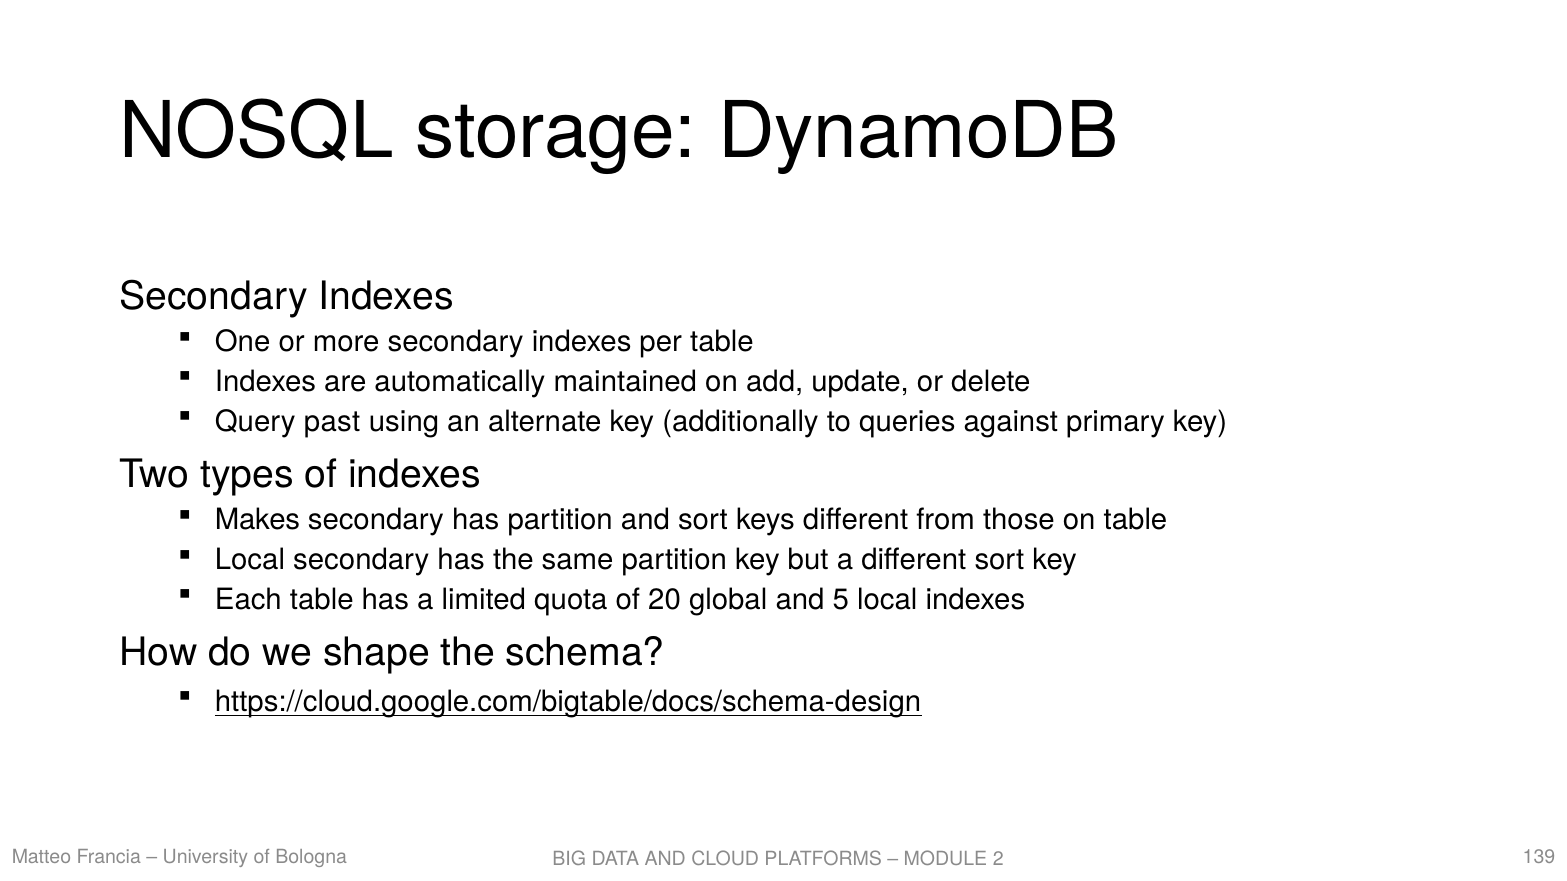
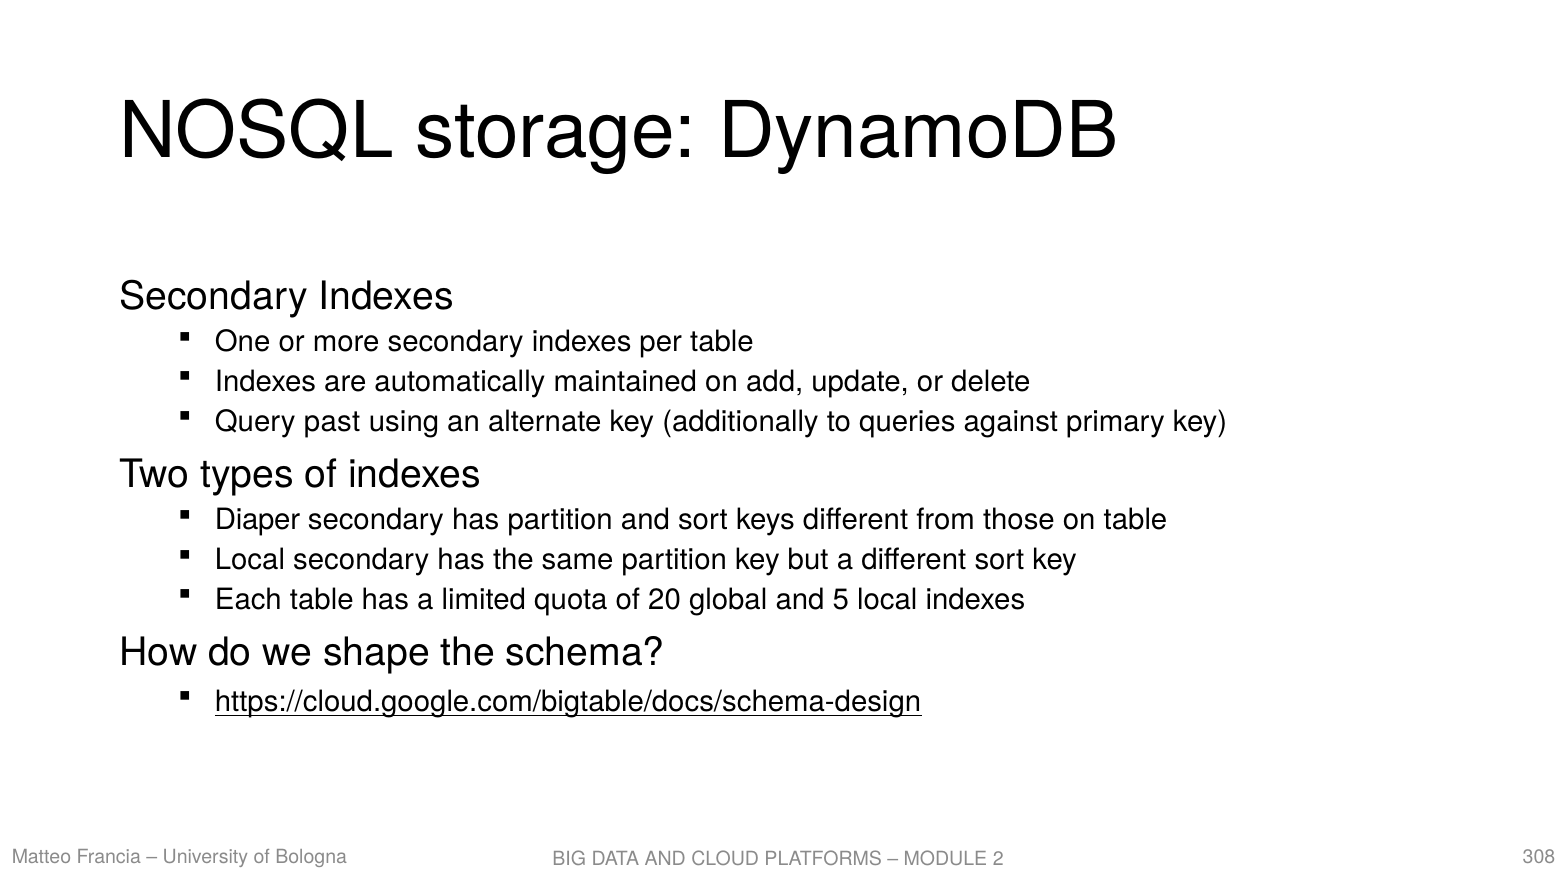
Makes: Makes -> Diaper (258, 520)
139: 139 -> 308 (1539, 857)
